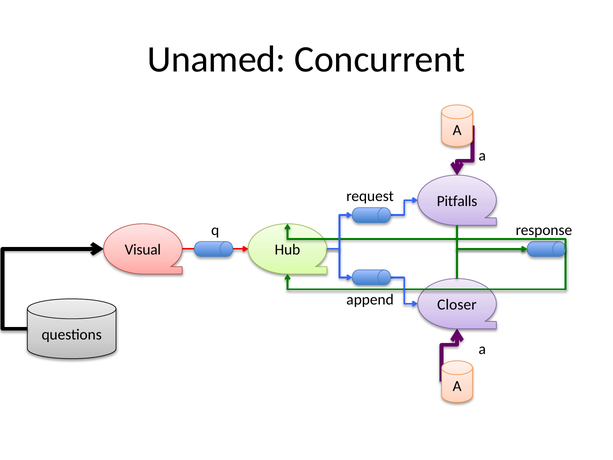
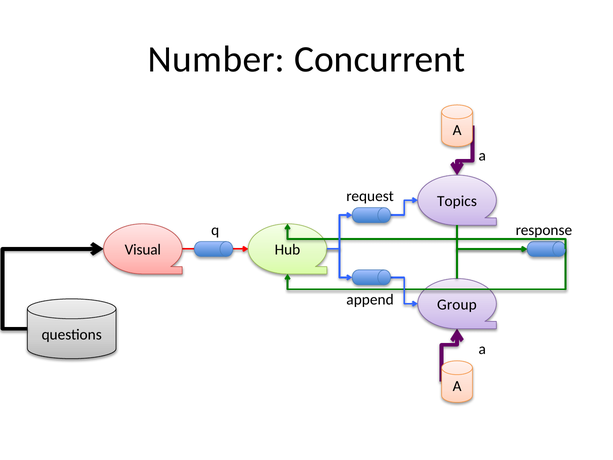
Unamed: Unamed -> Number (216, 59)
Pitfalls: Pitfalls -> Topics (457, 201)
Closer: Closer -> Group (457, 305)
